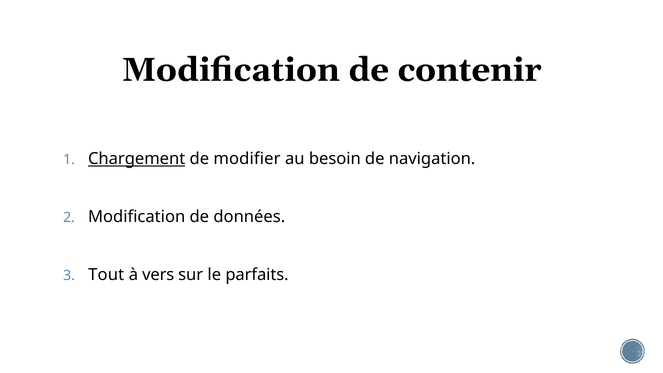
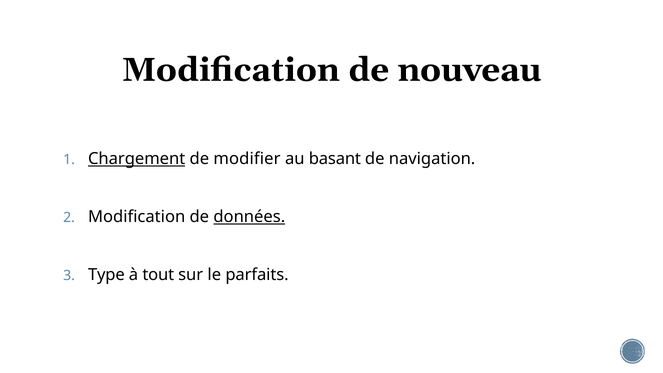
contenir: contenir -> nouveau (470, 70)
besoin: besoin -> basant (335, 159)
données underline: none -> present (249, 217)
Tout: Tout -> Type (106, 275)
vers: vers -> tout (158, 275)
